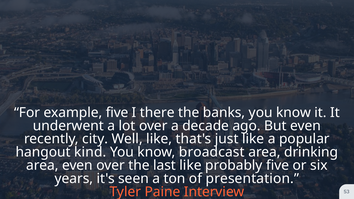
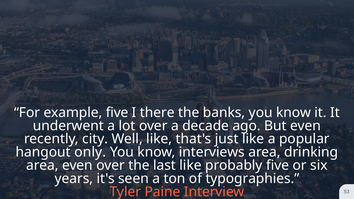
kind: kind -> only (90, 152)
broadcast: broadcast -> interviews (212, 152)
presentation: presentation -> typographies (252, 179)
